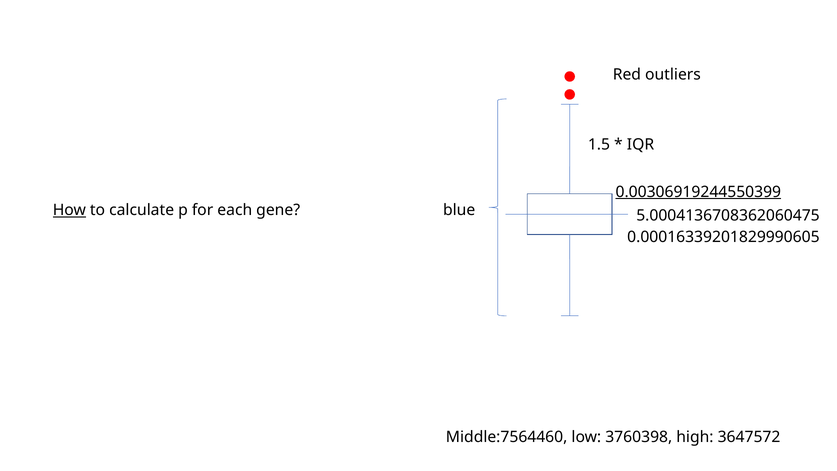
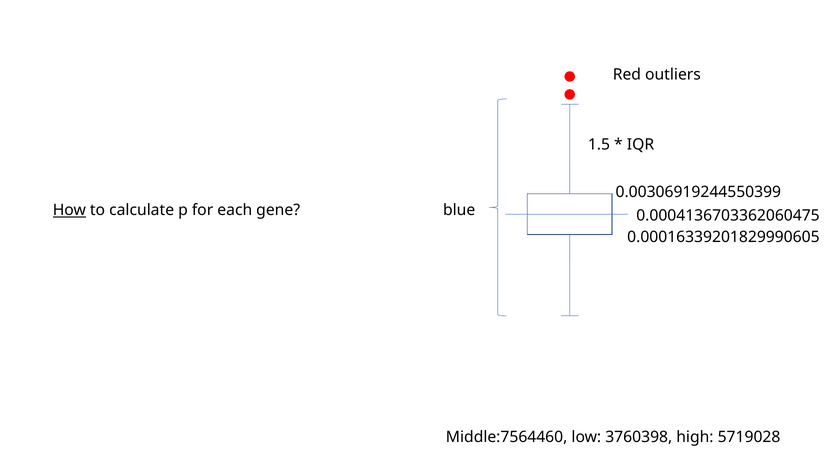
0.00306919244550399 underline: present -> none (698, 192)
5.0004136708362060475: 5.0004136708362060475 -> 0.0004136703362060475 (728, 215)
3647572: 3647572 -> 5719028 (749, 437)
